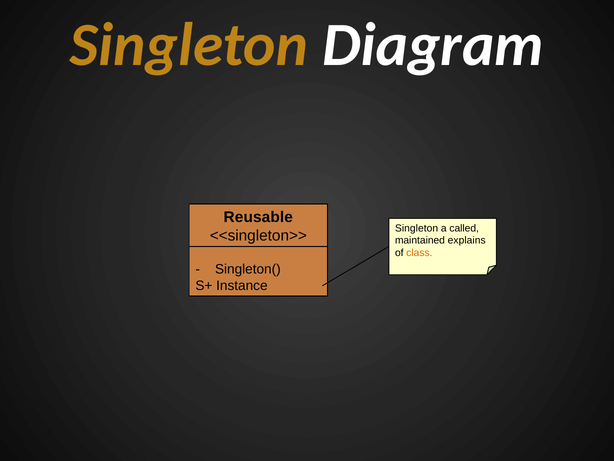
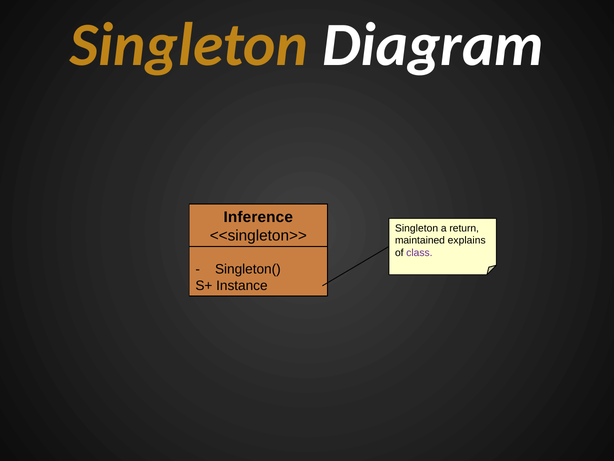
Reusable: Reusable -> Inference (258, 217)
called: called -> return (464, 228)
class colour: orange -> purple (419, 253)
